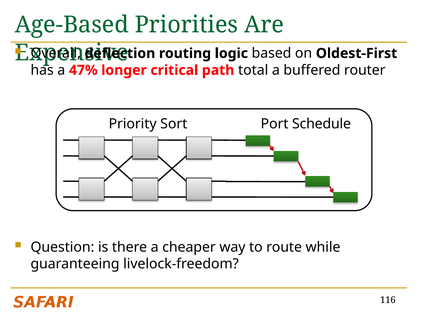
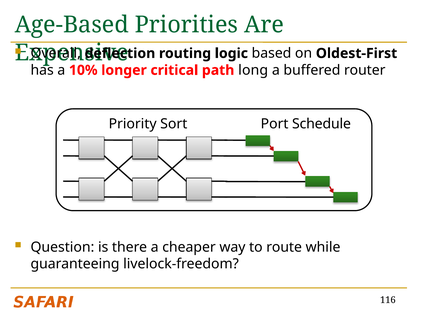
47%: 47% -> 10% (83, 70)
total: total -> long (253, 70)
